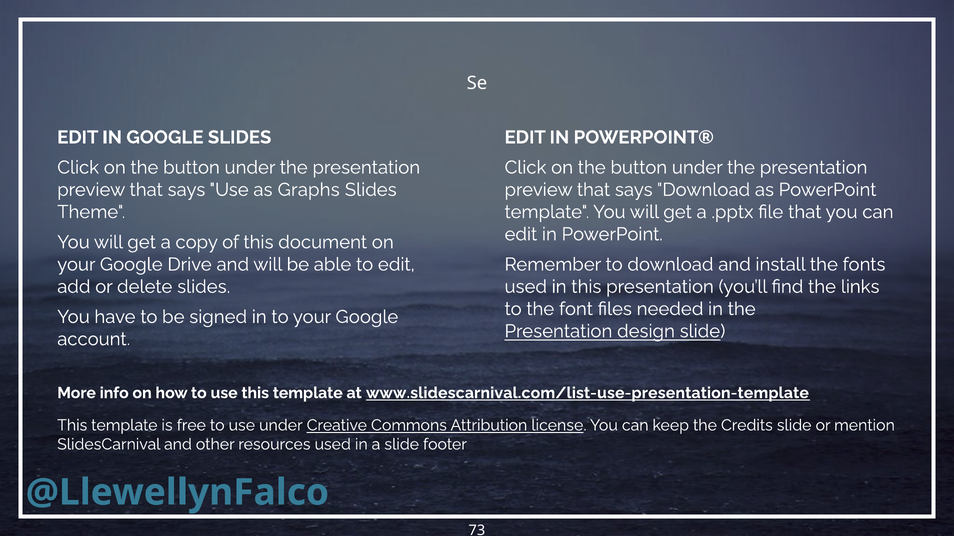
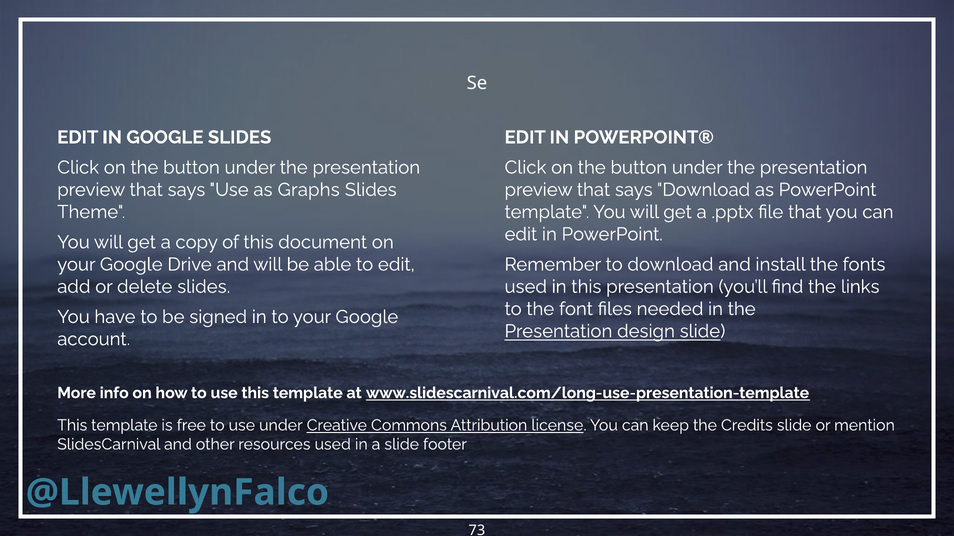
www.slidescarnival.com/list-use-presentation-template: www.slidescarnival.com/list-use-presentation-template -> www.slidescarnival.com/long-use-presentation-template (588, 393)
